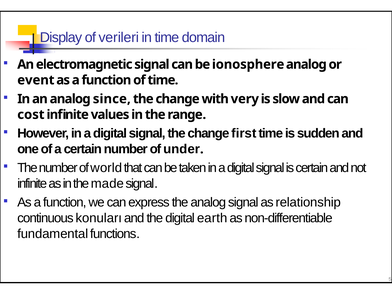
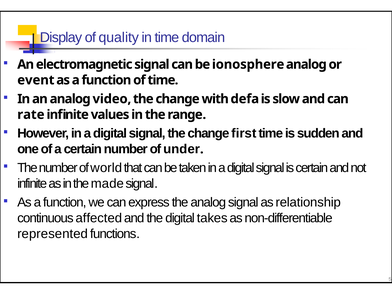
verileri: verileri -> quality (119, 38)
since: since -> video (112, 99)
very: very -> defa (245, 99)
cost: cost -> rate (31, 115)
konuları: konuları -> affected (99, 218)
earth: earth -> takes (212, 218)
fundamental: fundamental -> represented (53, 234)
